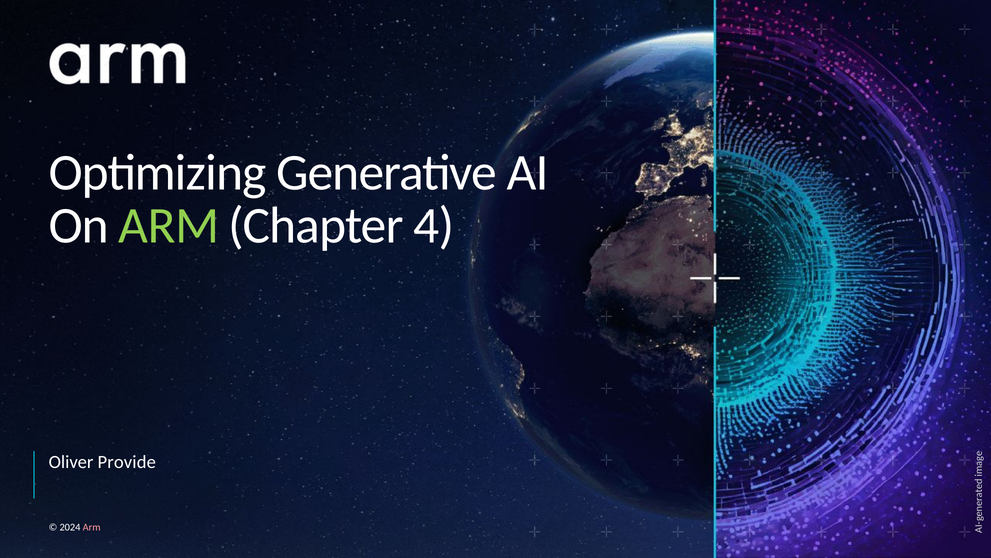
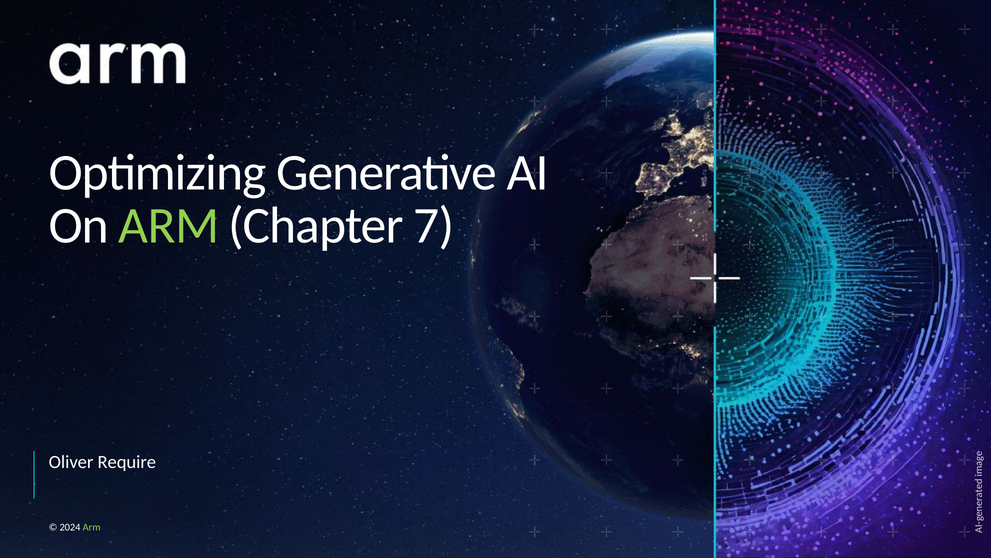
4: 4 -> 7 (434, 225)
Provide: Provide -> Require (127, 461)
Arm colour: pink -> light green (92, 527)
